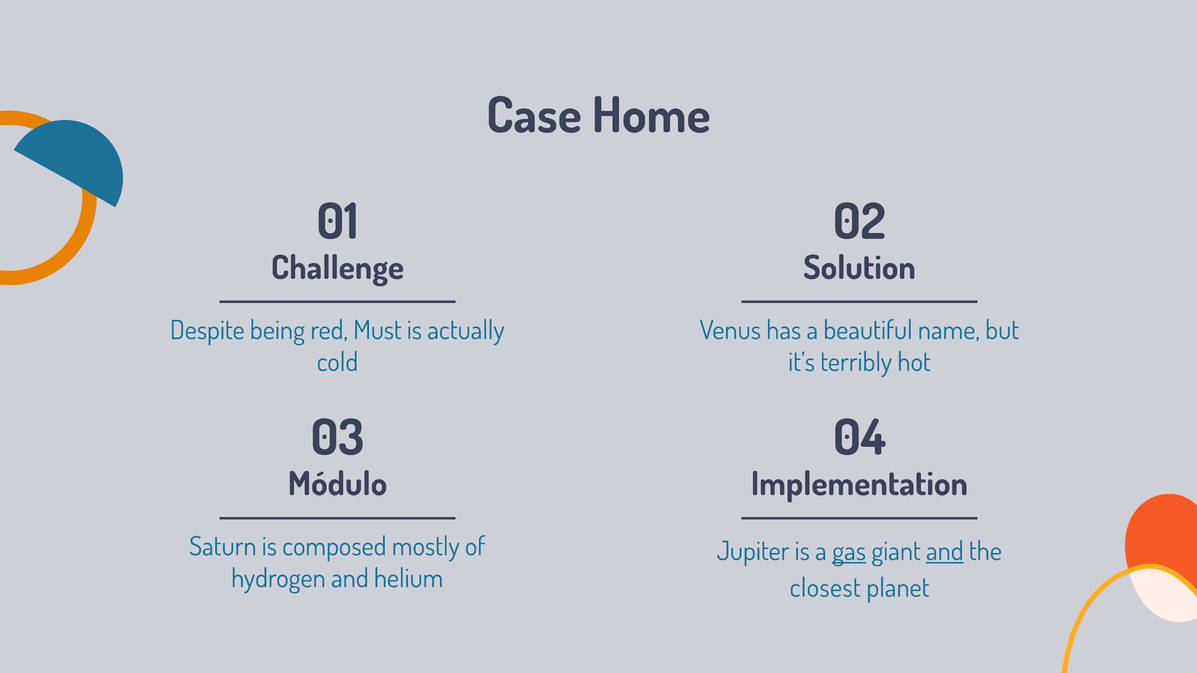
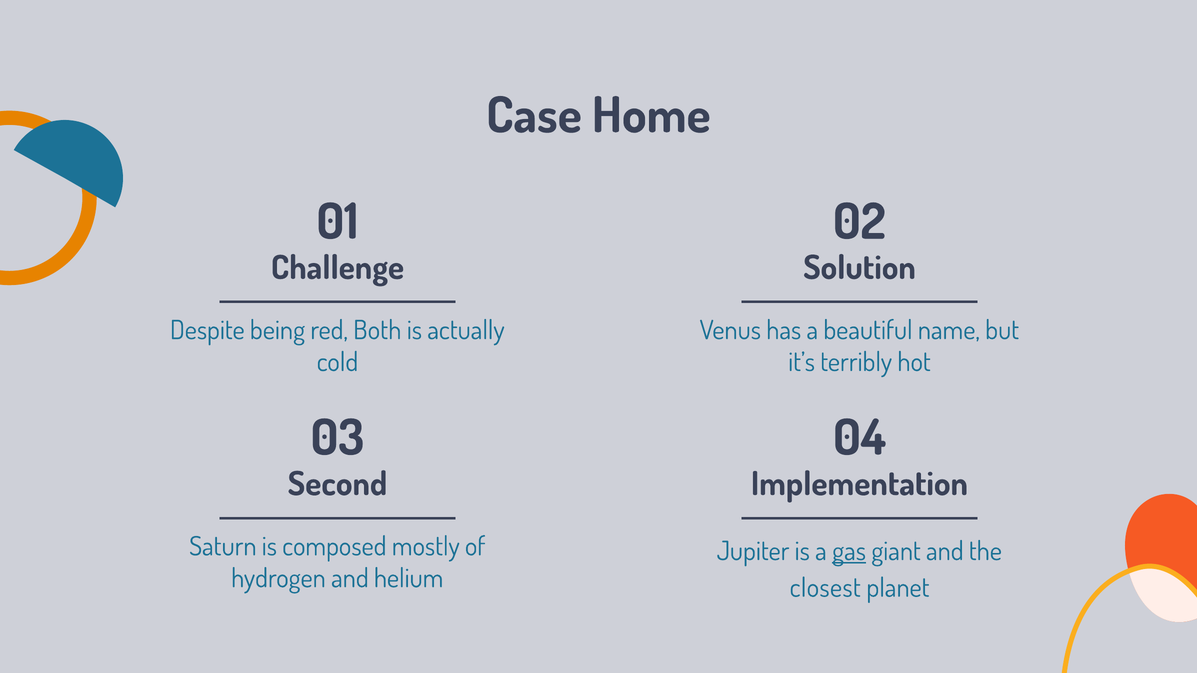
Must: Must -> Both (377, 331)
Módulo: Módulo -> Second (338, 484)
and underline: present -> none (945, 552)
